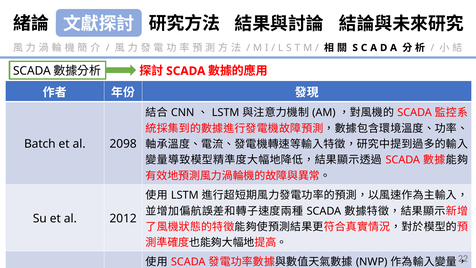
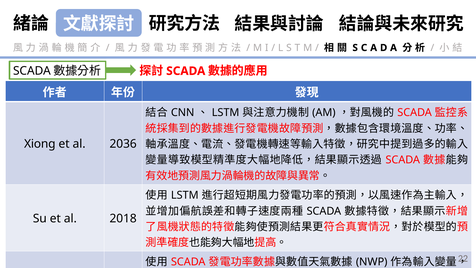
Batch: Batch -> Xiong (40, 144)
2098: 2098 -> 2036 (123, 144)
Su et al 2012: 2012 -> 2018 (123, 218)
